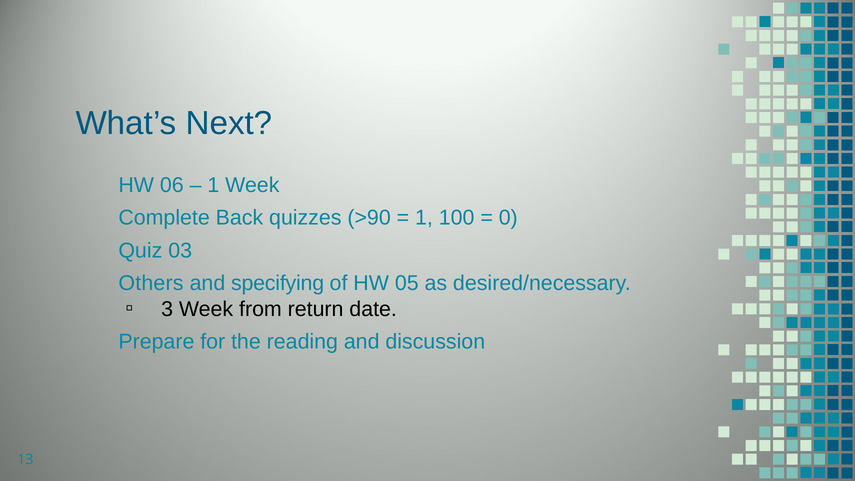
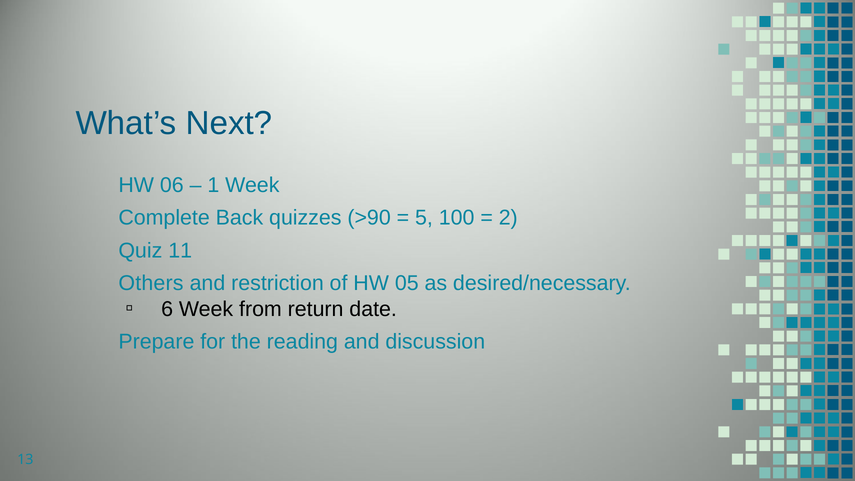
1: 1 -> 5 (424, 218)
0: 0 -> 2 (508, 218)
03: 03 -> 11 (180, 251)
specifying: specifying -> restriction (277, 283)
3: 3 -> 6 (167, 309)
